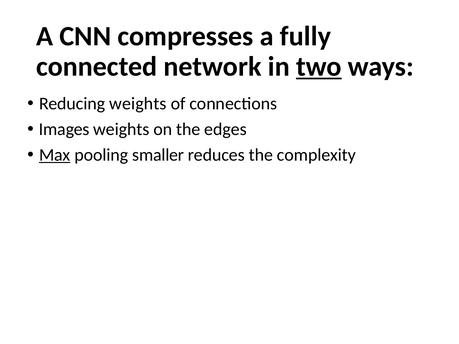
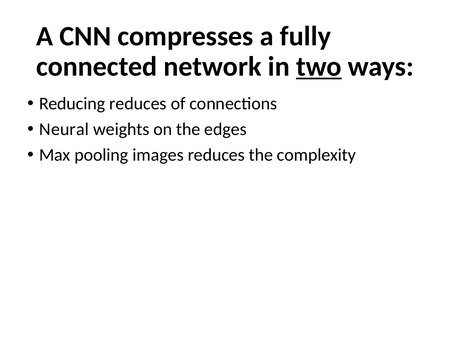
Reducing weights: weights -> reduces (138, 104)
Images: Images -> Neural (64, 129)
Max underline: present -> none (55, 155)
smaller: smaller -> images (158, 155)
